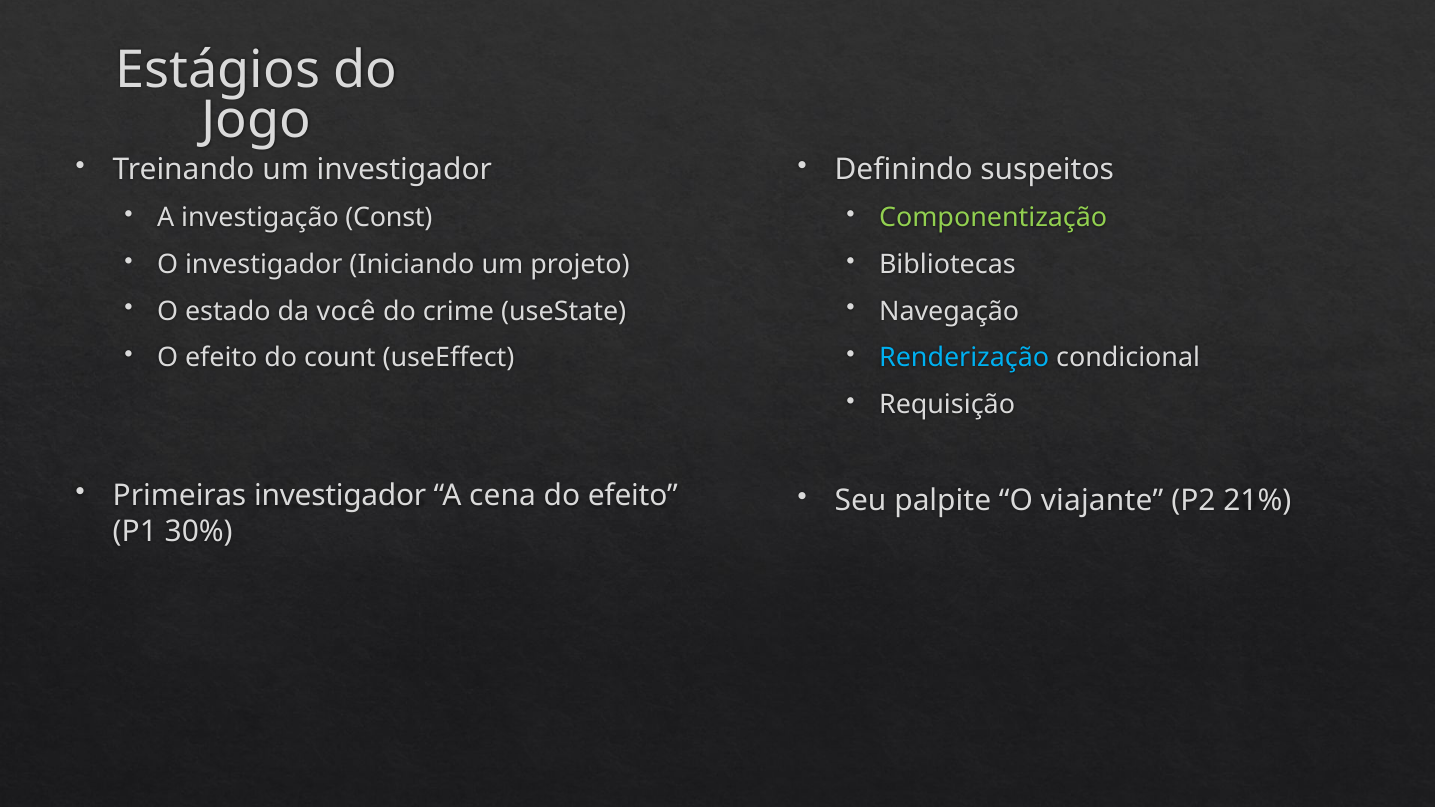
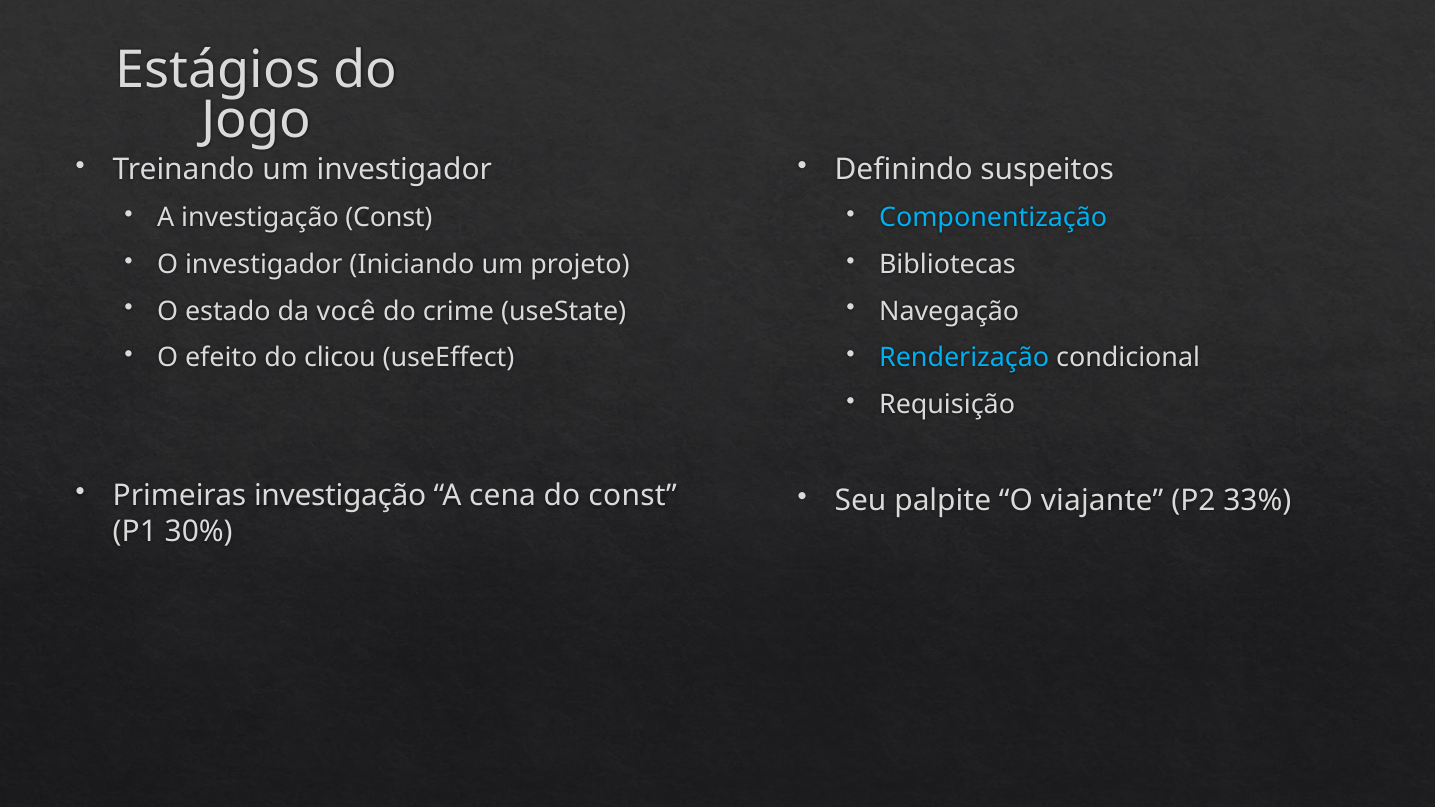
Componentização colour: light green -> light blue (993, 218)
count: count -> clicou (340, 358)
Primeiras investigador: investigador -> investigação (340, 496)
do efeito: efeito -> const (633, 496)
21%: 21% -> 33% (1257, 500)
